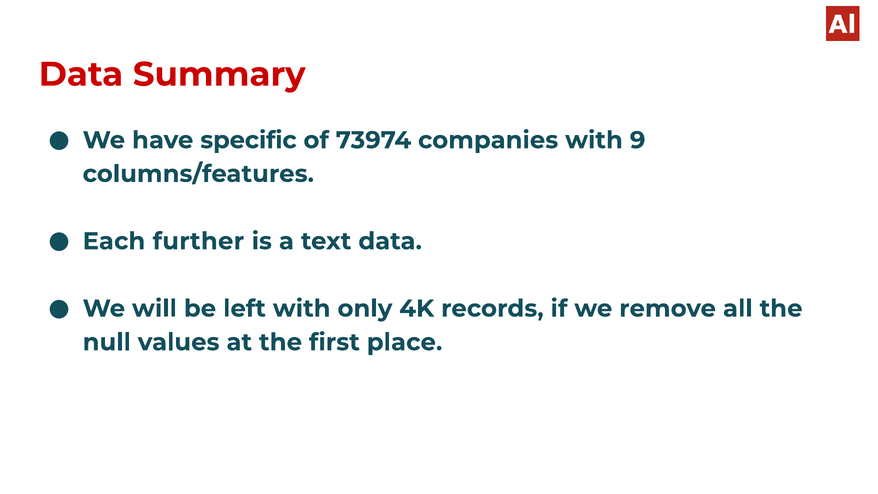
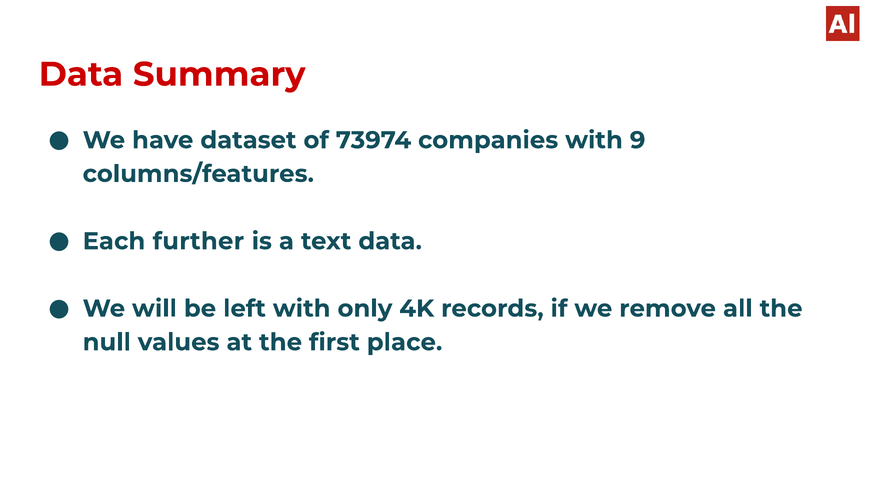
specific: specific -> dataset (248, 140)
